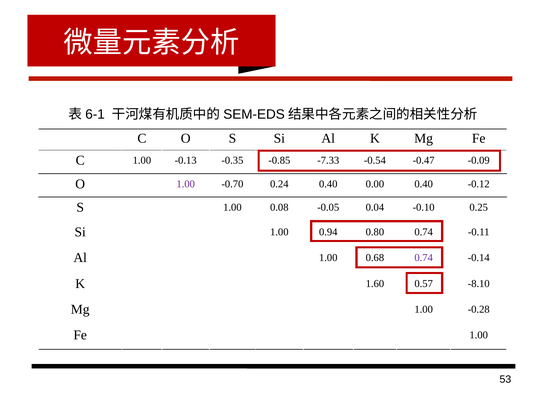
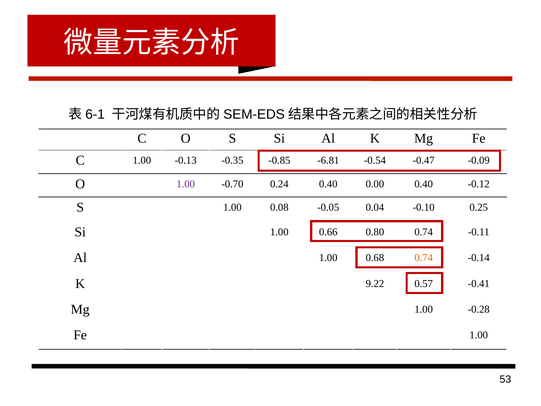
-7.33: -7.33 -> -6.81 (328, 160)
0.94: 0.94 -> 0.66 (328, 232)
0.74 colour: purple -> orange (424, 258)
1.60: 1.60 -> 9.22 (375, 283)
-8.10: -8.10 -> -0.41 (479, 283)
